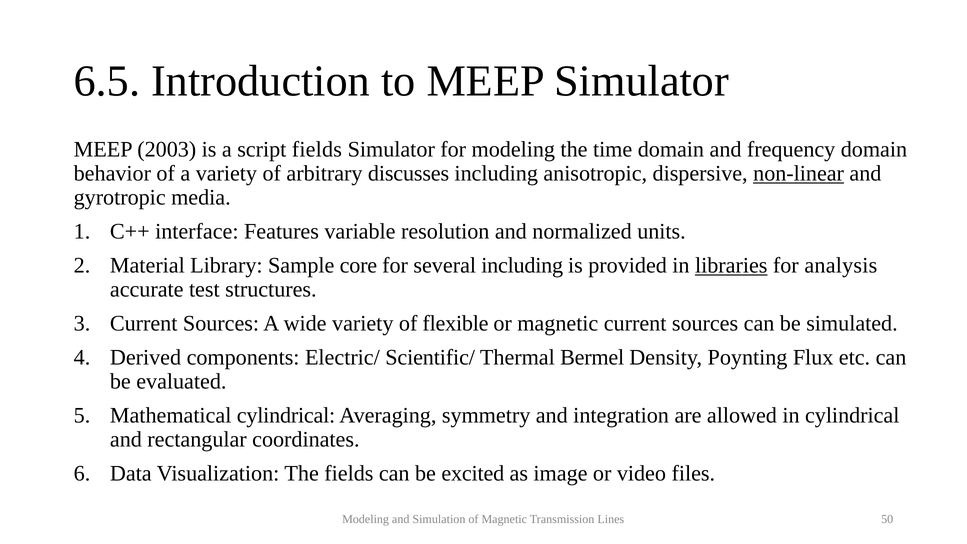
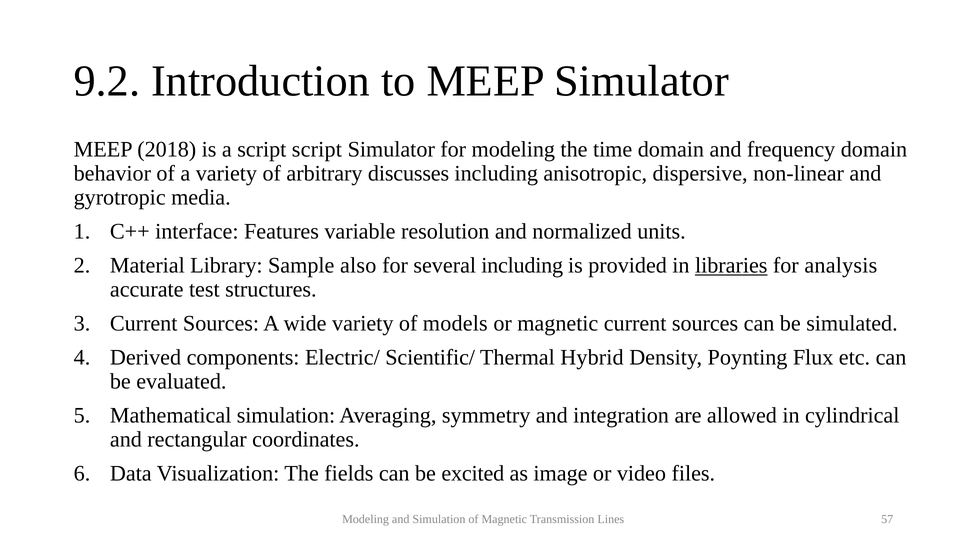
6.5: 6.5 -> 9.2 (107, 81)
2003: 2003 -> 2018 (167, 150)
script fields: fields -> script (317, 150)
non-linear underline: present -> none (799, 173)
core: core -> also (358, 265)
flexible: flexible -> models (455, 323)
Bermel: Bermel -> Hybrid (592, 357)
Mathematical cylindrical: cylindrical -> simulation (286, 415)
50: 50 -> 57 (887, 519)
